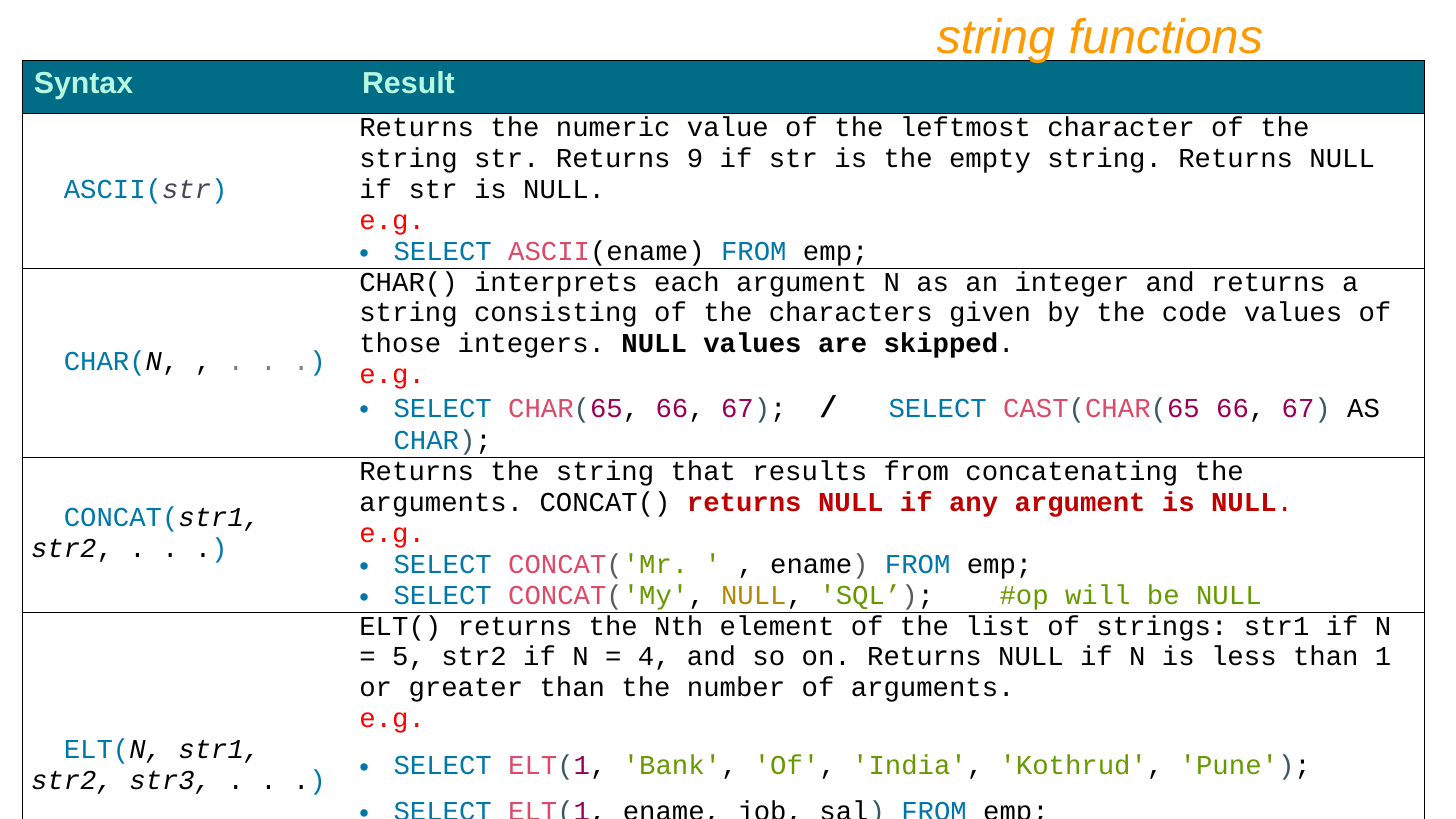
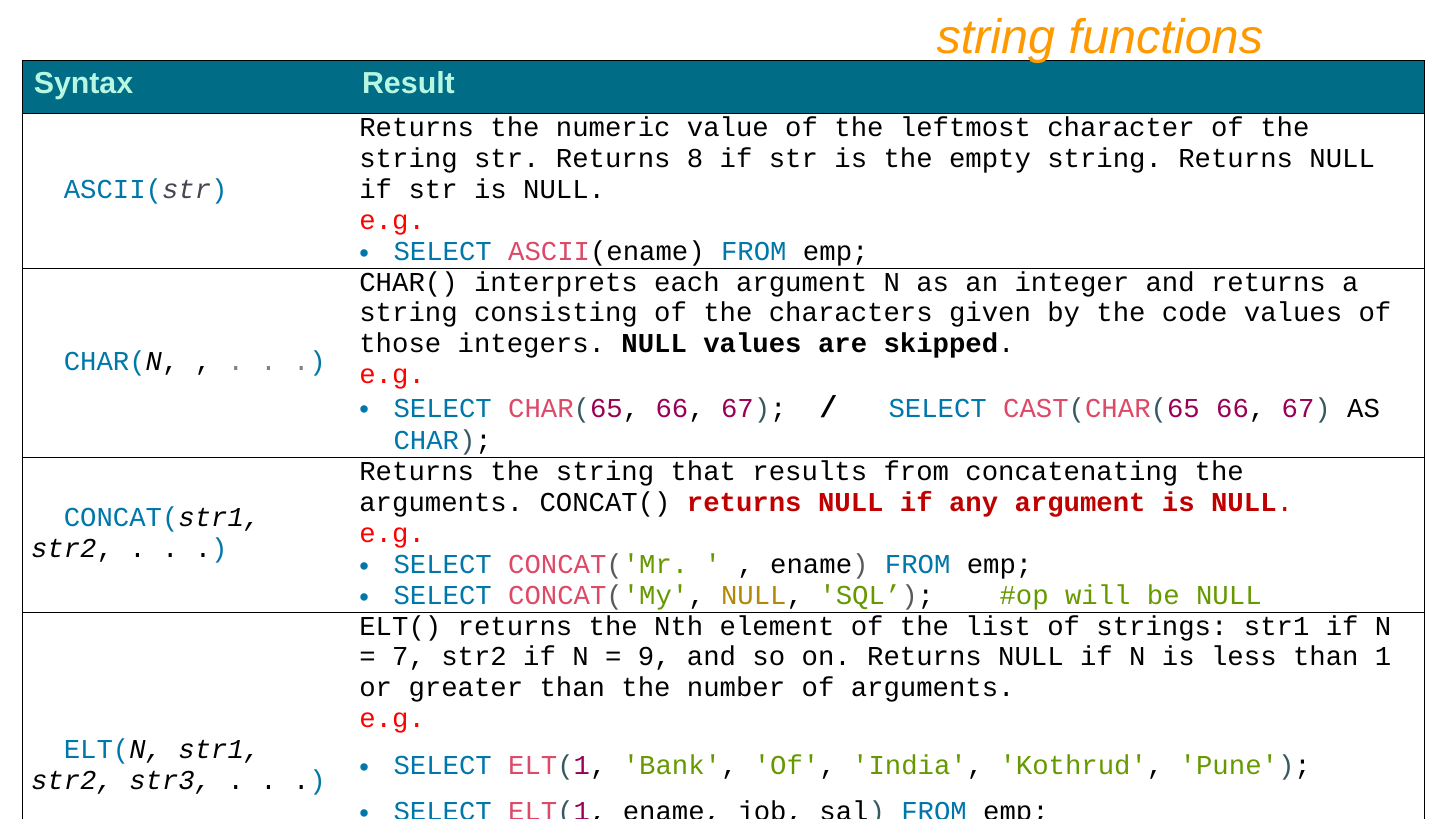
9: 9 -> 8 (695, 158)
5: 5 -> 7 (409, 657)
4: 4 -> 9 (654, 657)
